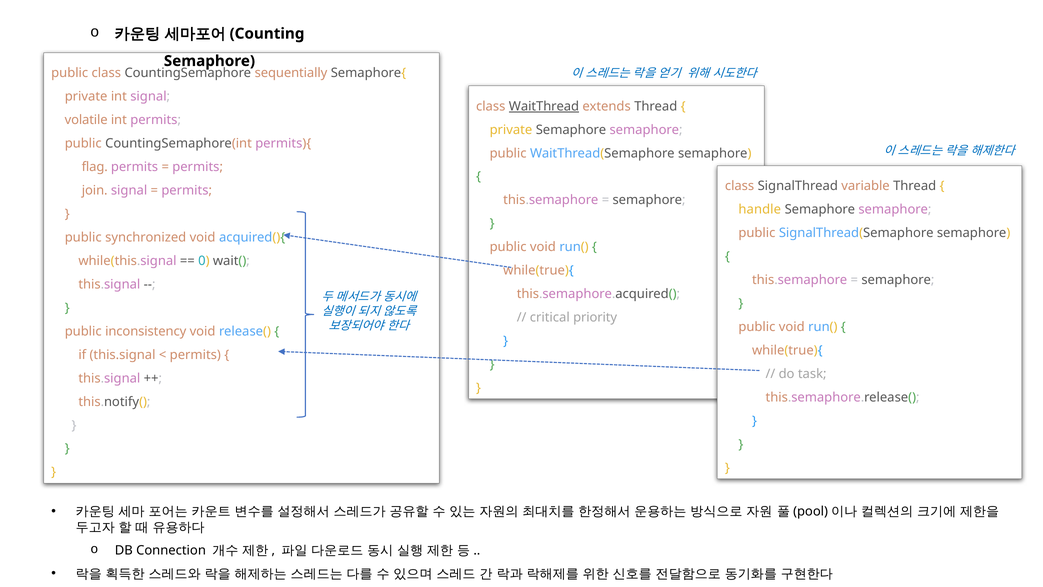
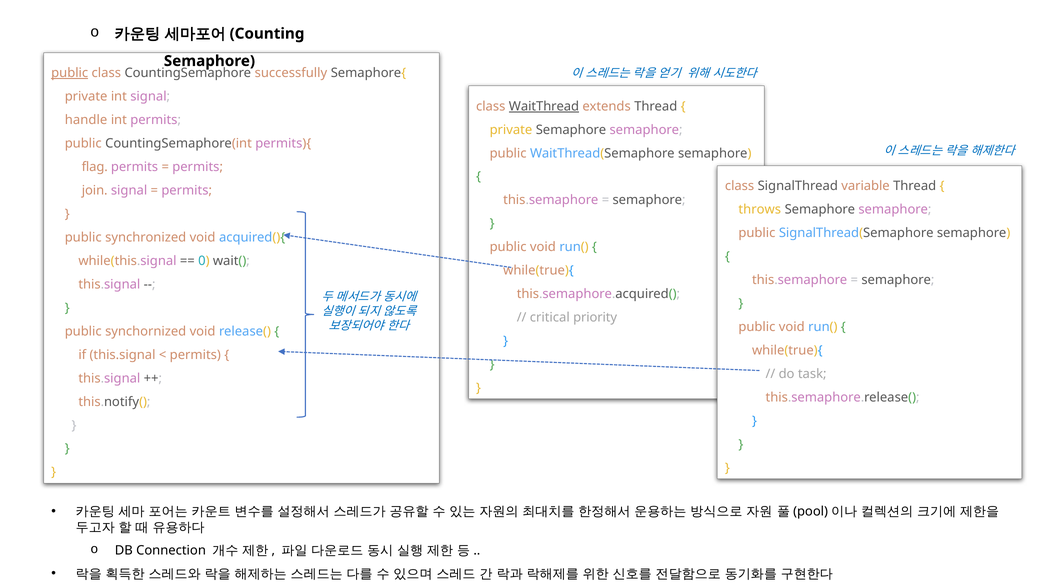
public underline: none -> present (70, 73)
sequentially: sequentially -> successfully (291, 73)
volatile: volatile -> handle (86, 120)
handle: handle -> throws (760, 209)
inconsistency: inconsistency -> synchornized (146, 331)
